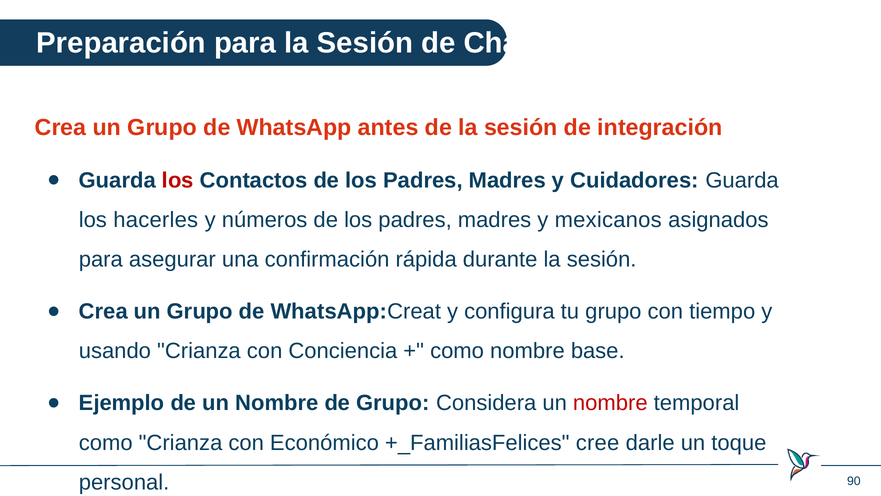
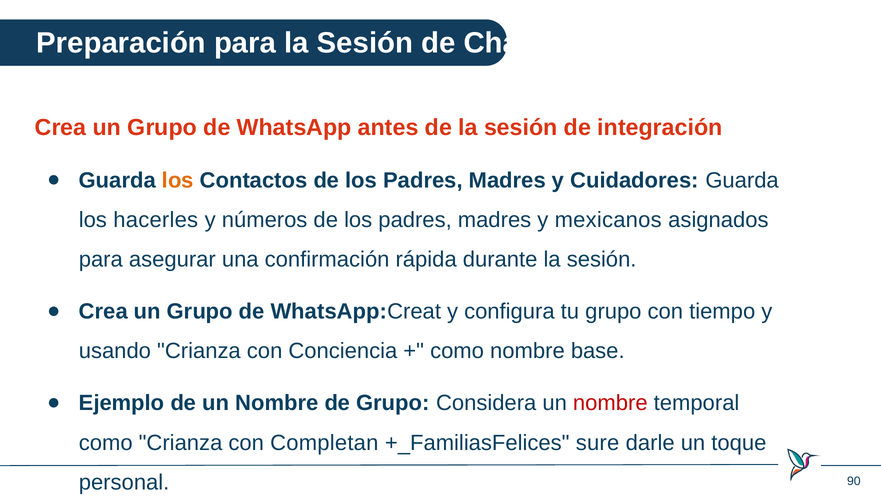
los colour: red -> orange (178, 180)
Económico: Económico -> Completan (324, 442)
cree: cree -> sure (598, 442)
